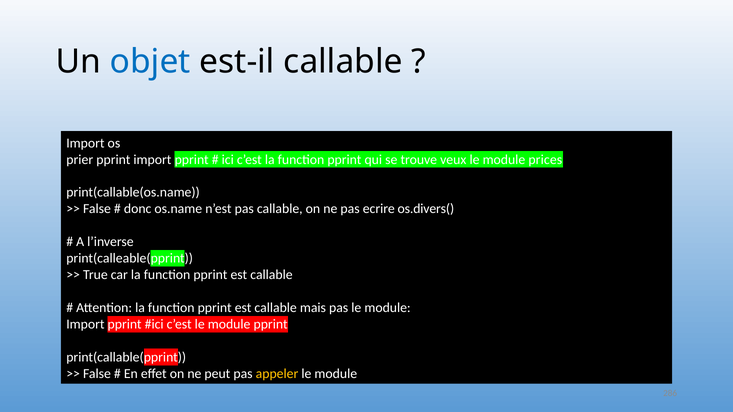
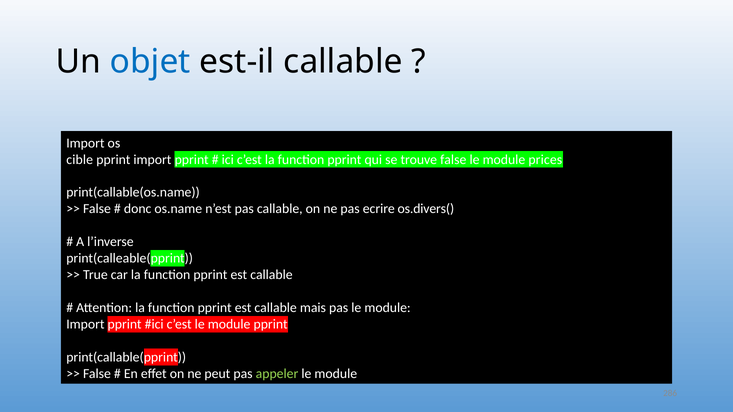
prier: prier -> cible (80, 160)
trouve veux: veux -> false (453, 160)
appeler colour: yellow -> light green (277, 374)
